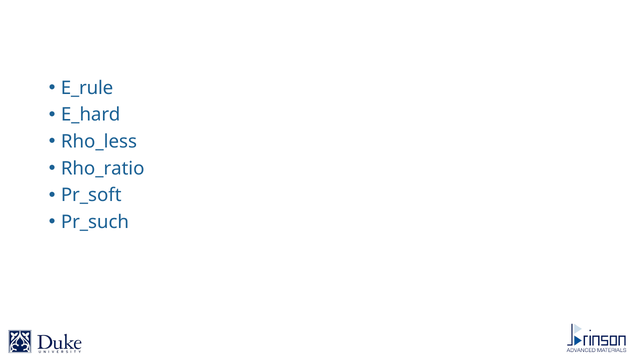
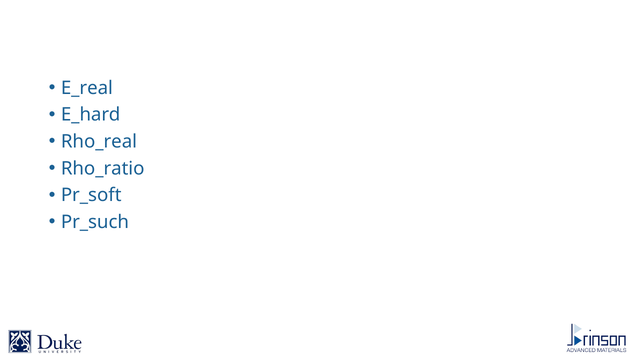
E_rule: E_rule -> E_real (87, 88)
Rho_less: Rho_less -> Rho_real (99, 142)
